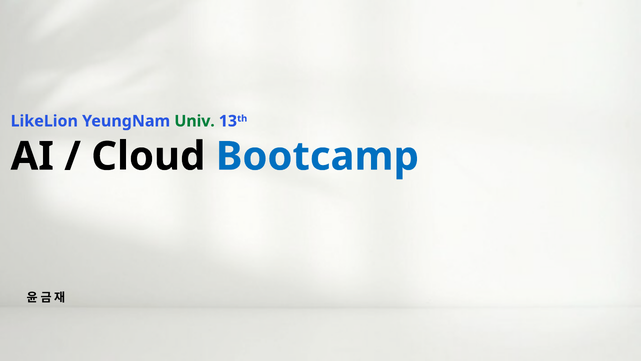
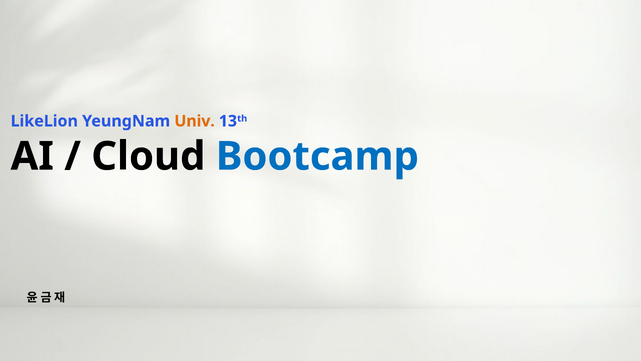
Univ colour: green -> orange (195, 121)
